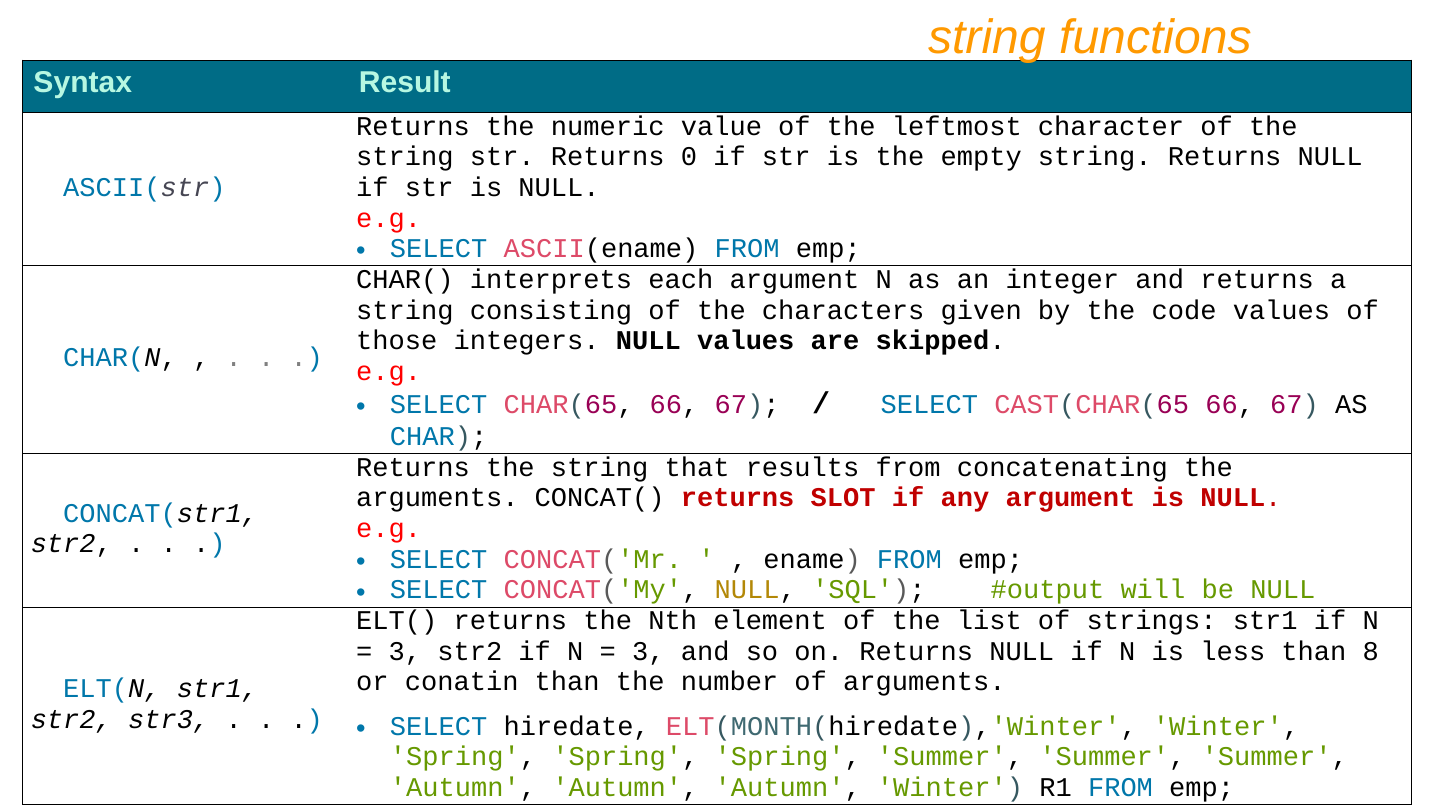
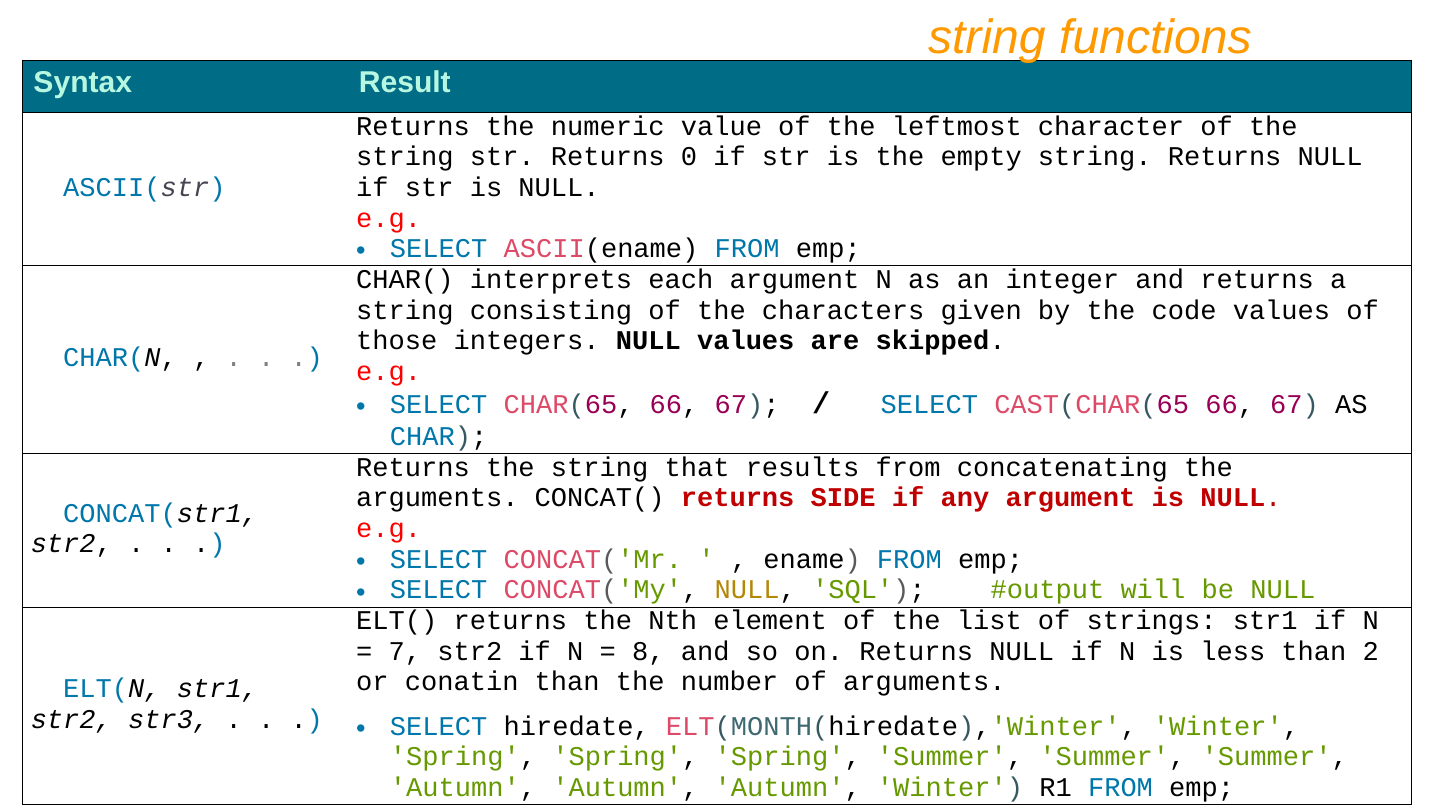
SLOT: SLOT -> SIDE (843, 498)
3: 3 -> 7 (405, 651)
3: 3 -> 8 (648, 651)
8: 8 -> 2 (1371, 651)
